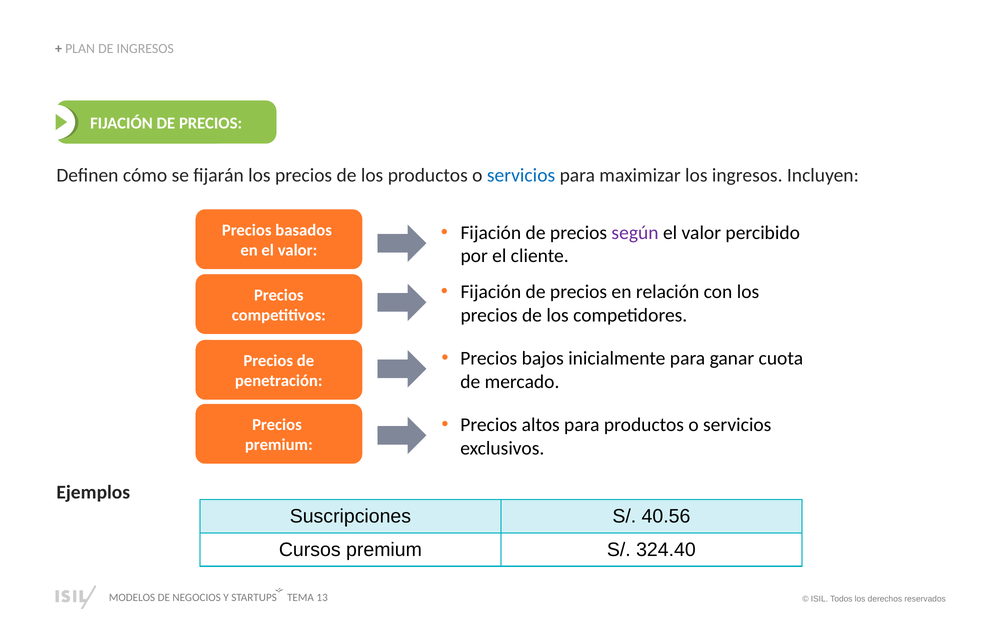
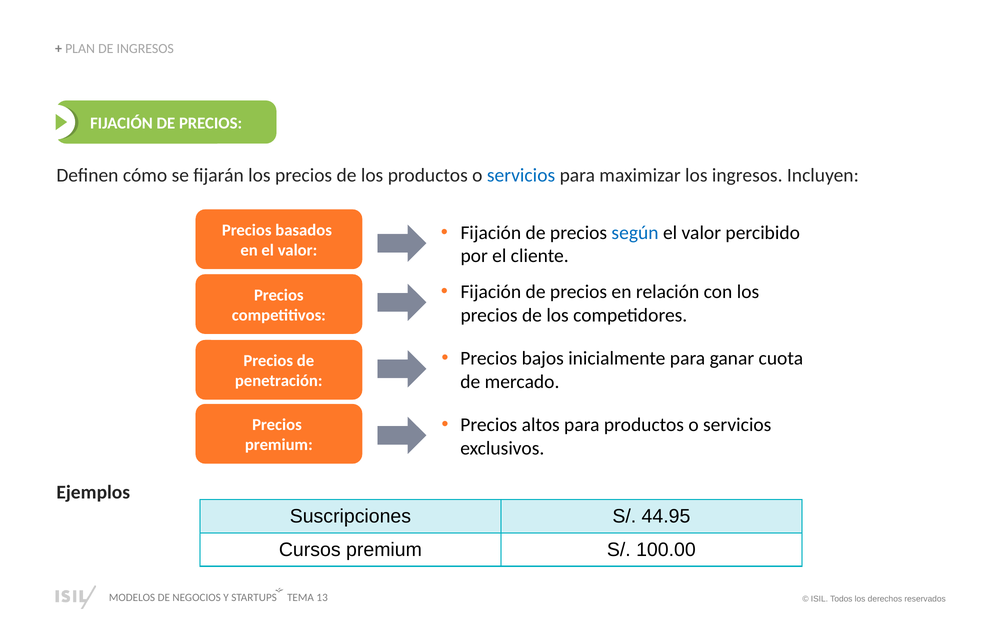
según colour: purple -> blue (635, 233)
40.56: 40.56 -> 44.95 (666, 517)
324.40: 324.40 -> 100.00 (666, 550)
